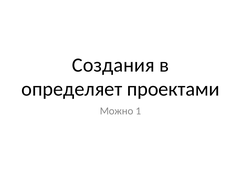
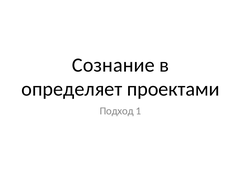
Создания: Создания -> Сознание (113, 65)
Можно: Можно -> Подход (117, 111)
